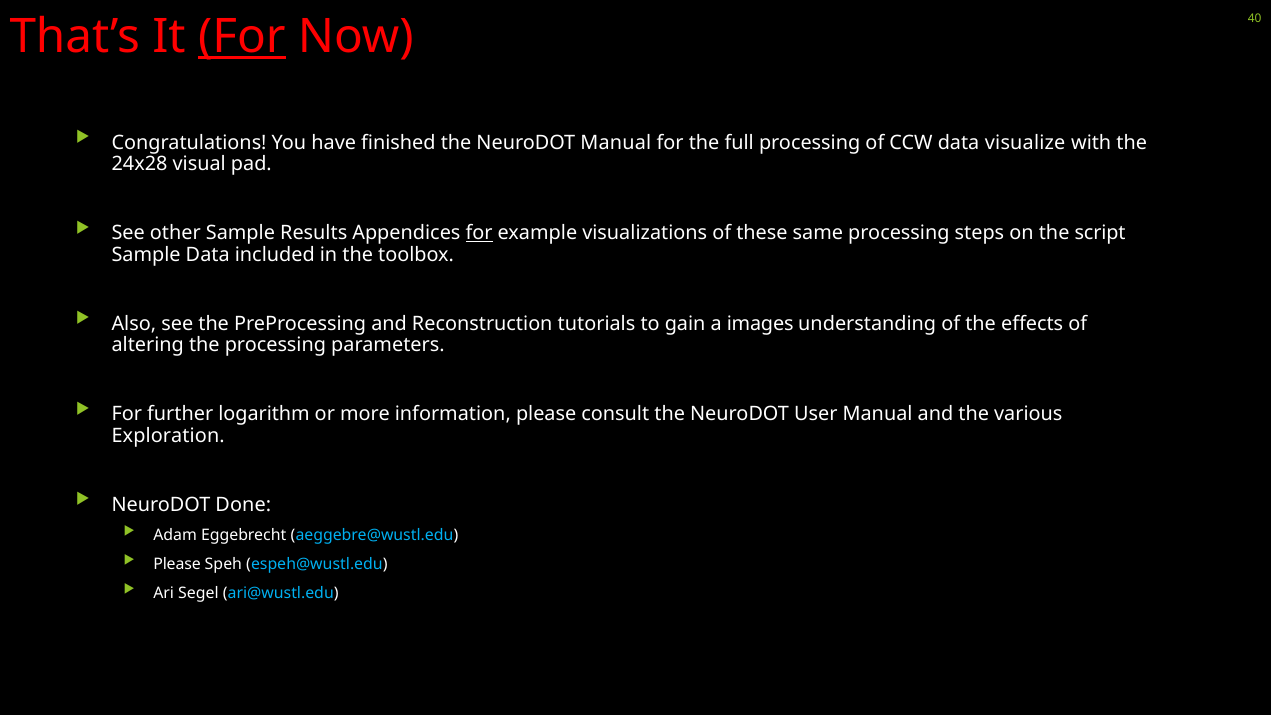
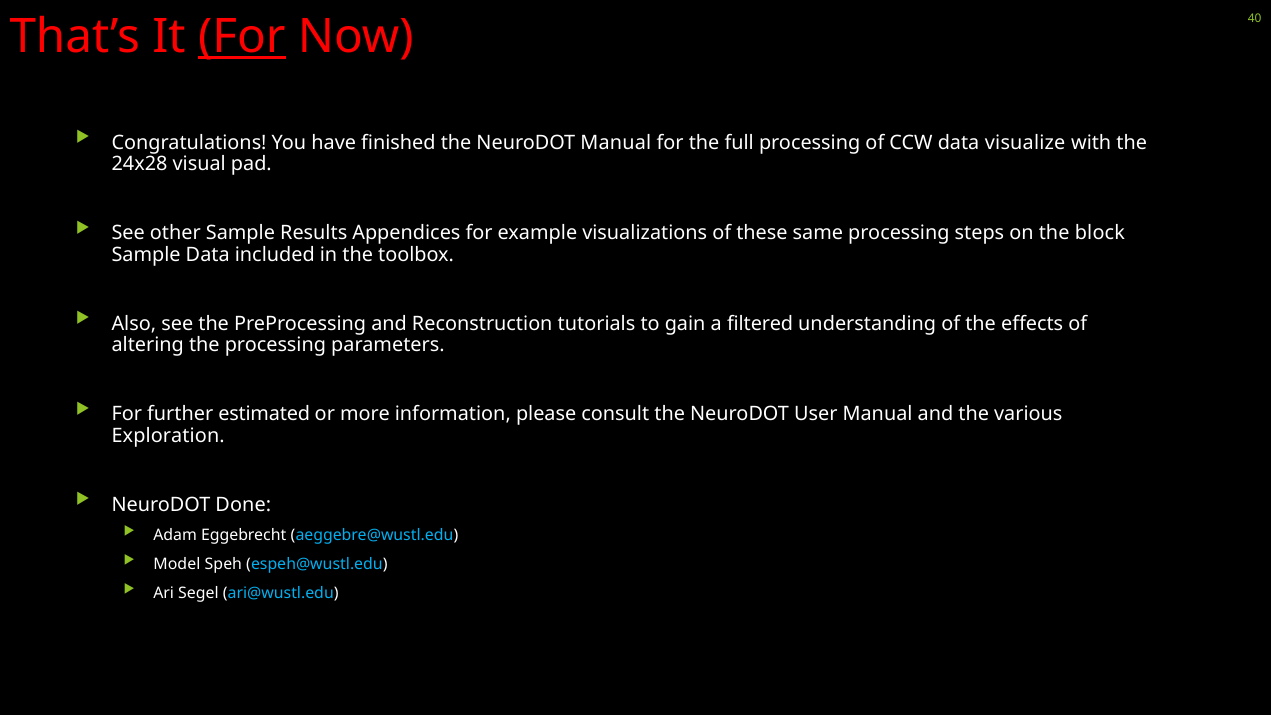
for underline: present -> none (479, 233)
script: script -> block (1100, 233)
images: images -> filtered (760, 324)
logarithm: logarithm -> estimated (264, 414)
Please: Please -> Model (177, 565)
